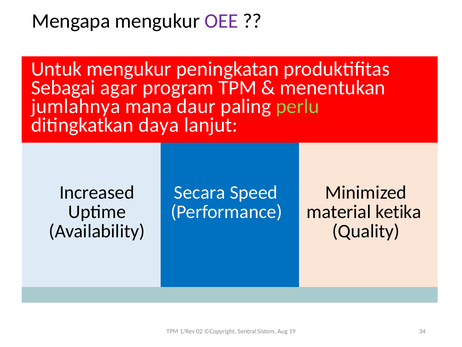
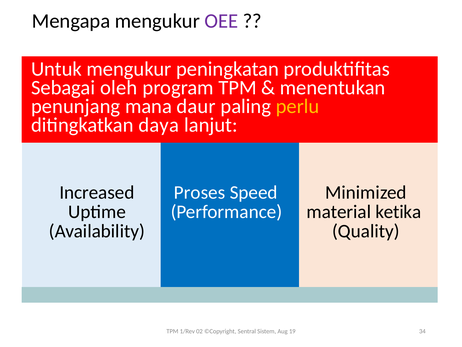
agar: agar -> oleh (119, 88)
jumlahnya: jumlahnya -> penunjang (76, 106)
perlu colour: light green -> yellow (298, 106)
Secara: Secara -> Proses (200, 192)
